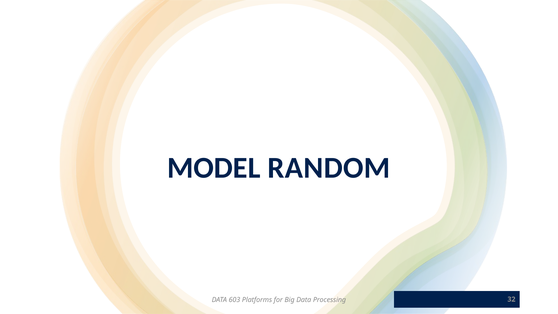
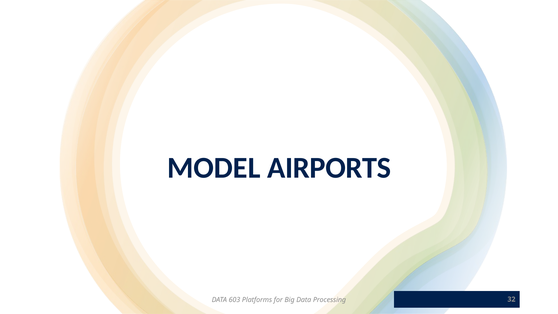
RANDOM: RANDOM -> AIRPORTS (329, 168)
